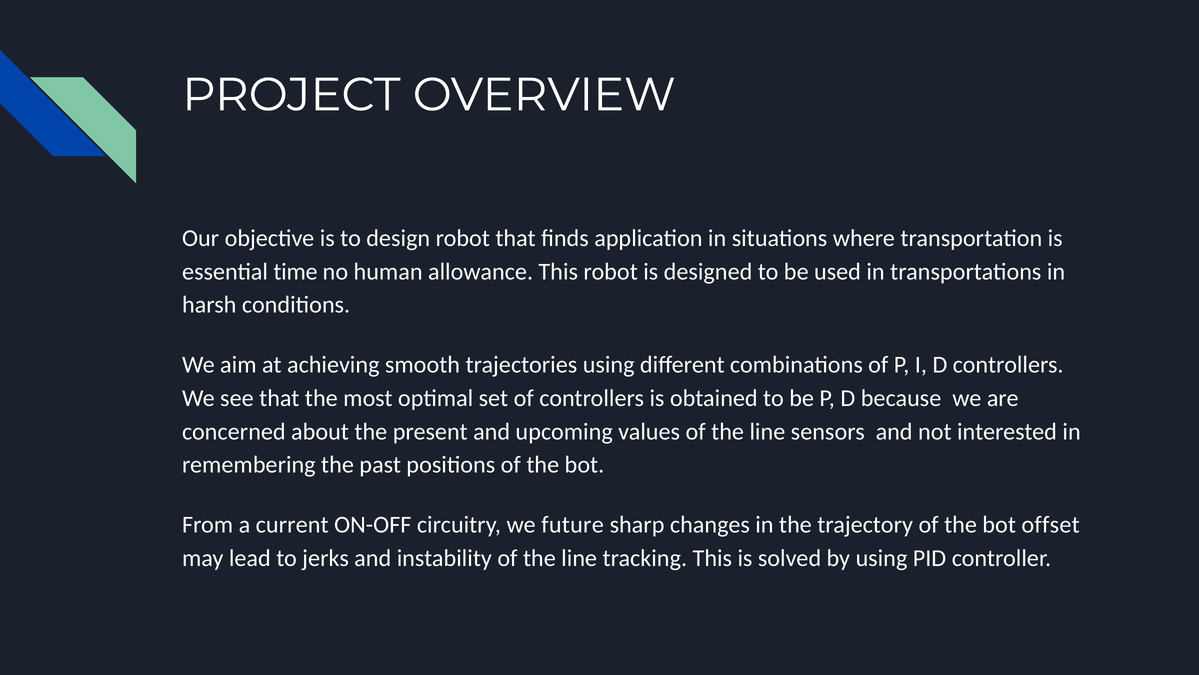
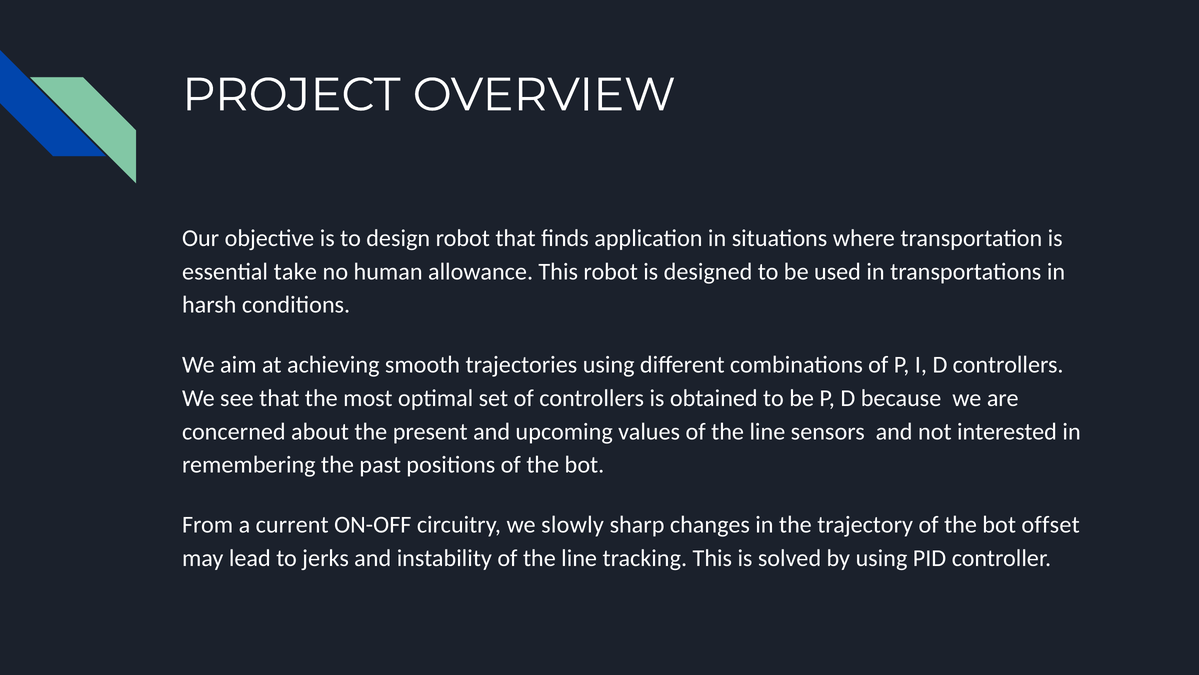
time: time -> take (295, 271)
future: future -> slowly (573, 525)
